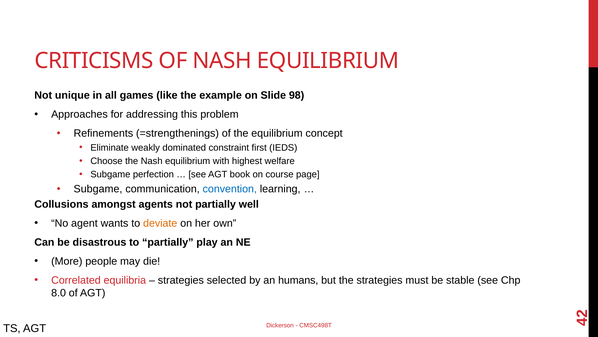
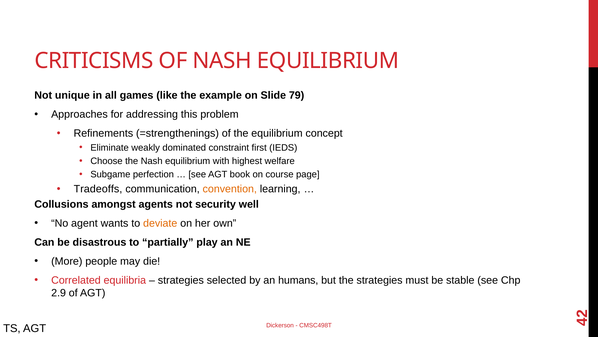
98: 98 -> 79 (297, 95)
Subgame: Subgame -> Tradeoffs (98, 189)
convention colour: blue -> orange (230, 189)
not partially: partially -> security (216, 204)
8.0: 8.0 -> 2.9 (59, 292)
